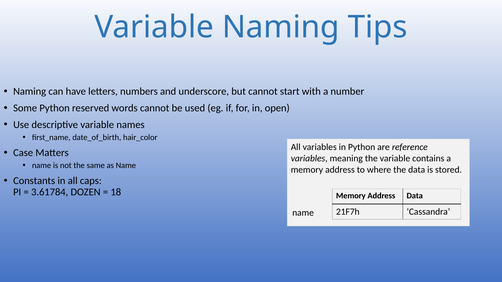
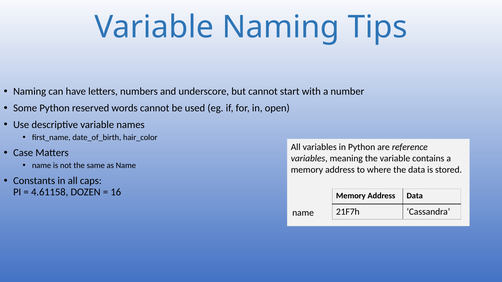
3.61784: 3.61784 -> 4.61158 (50, 192)
18: 18 -> 16 (116, 192)
